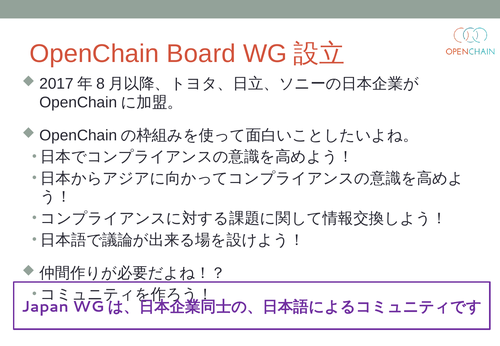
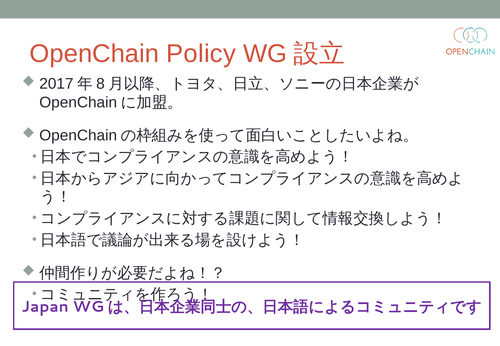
Board: Board -> Policy (201, 54)
